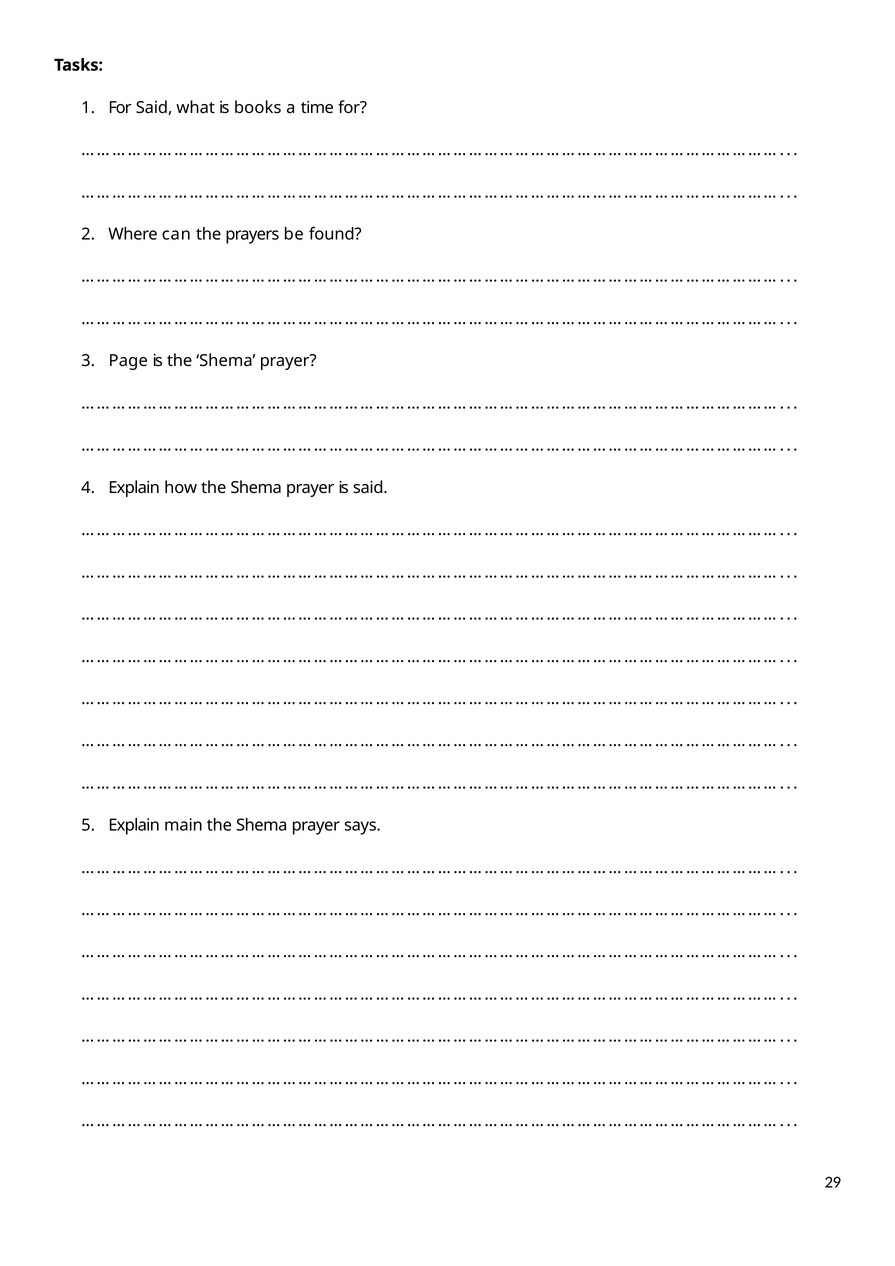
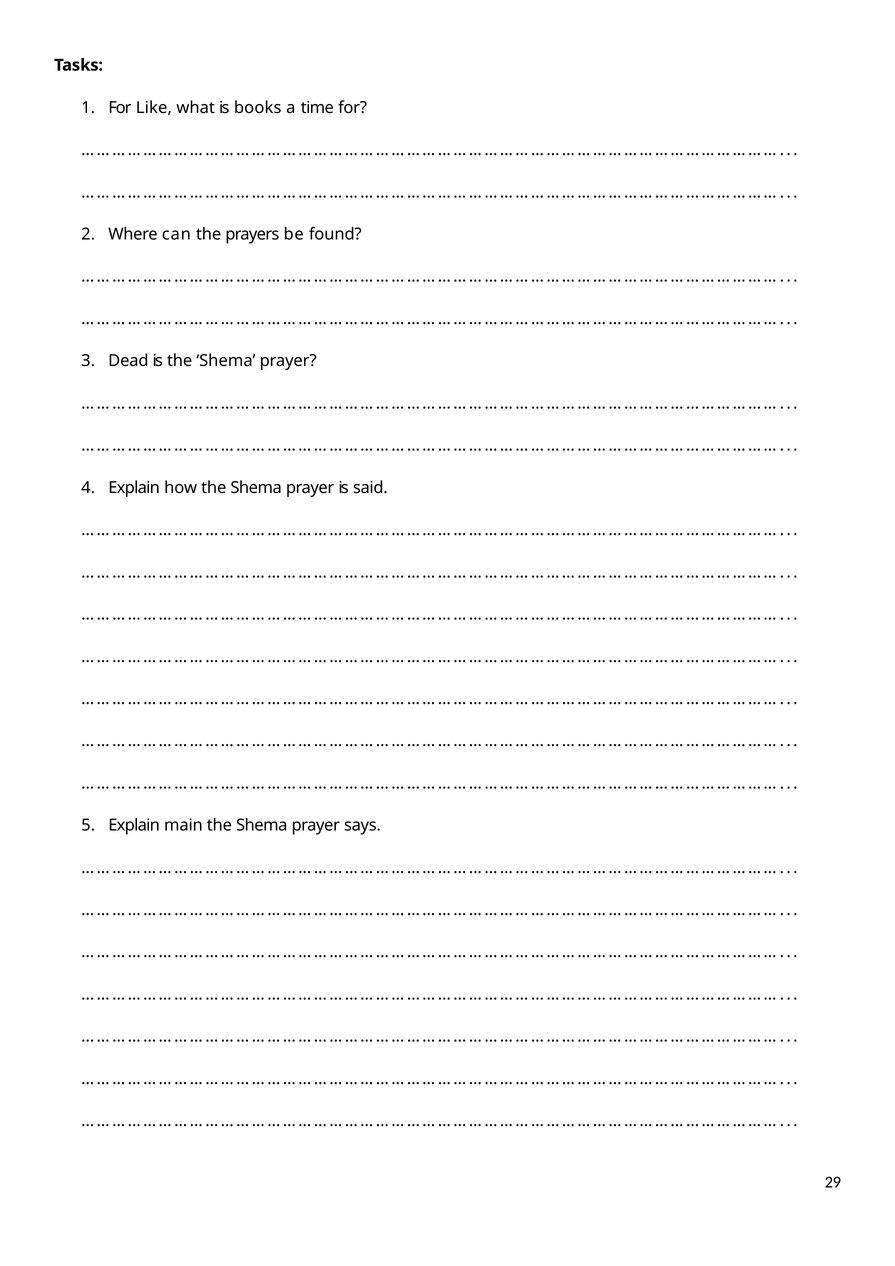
For Said: Said -> Like (154, 108)
Page: Page -> Dead (128, 361)
